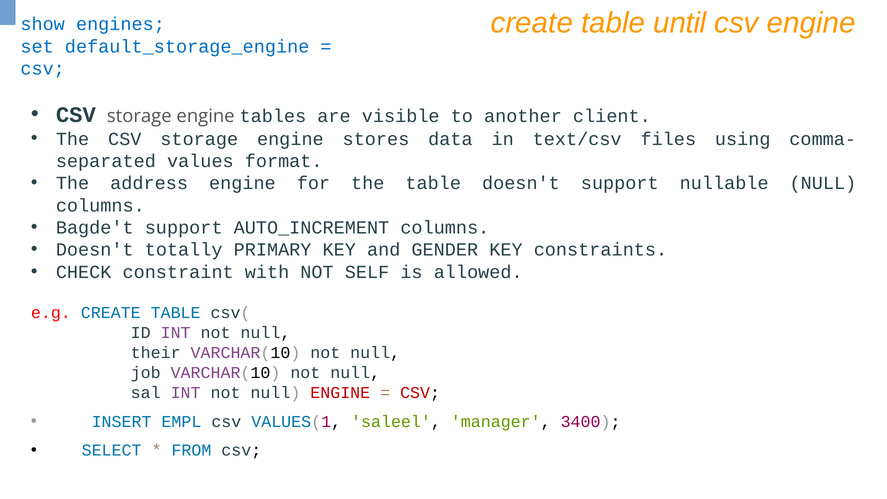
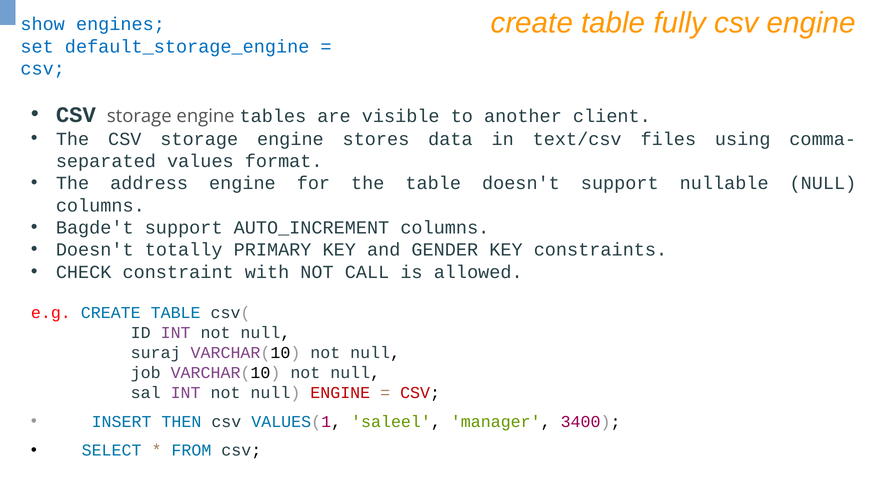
until: until -> fully (680, 23)
SELF: SELF -> CALL (367, 272)
their: their -> suraj (156, 353)
EMPL: EMPL -> THEN (181, 422)
